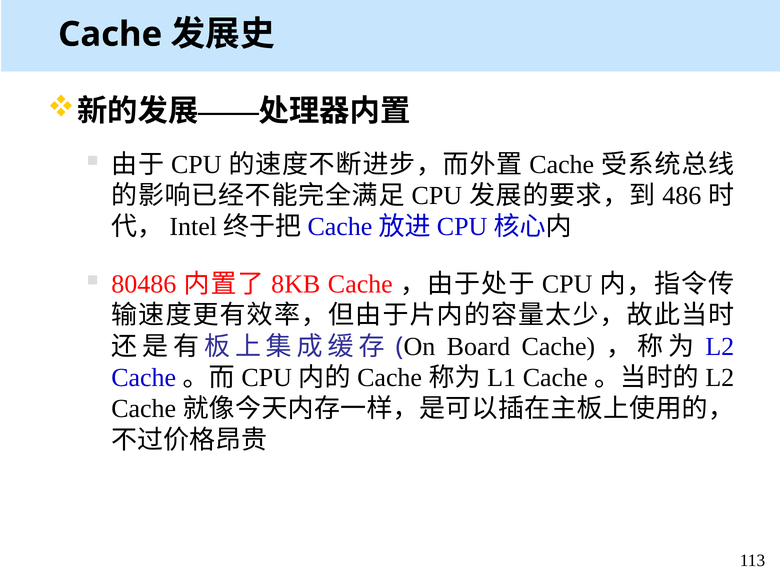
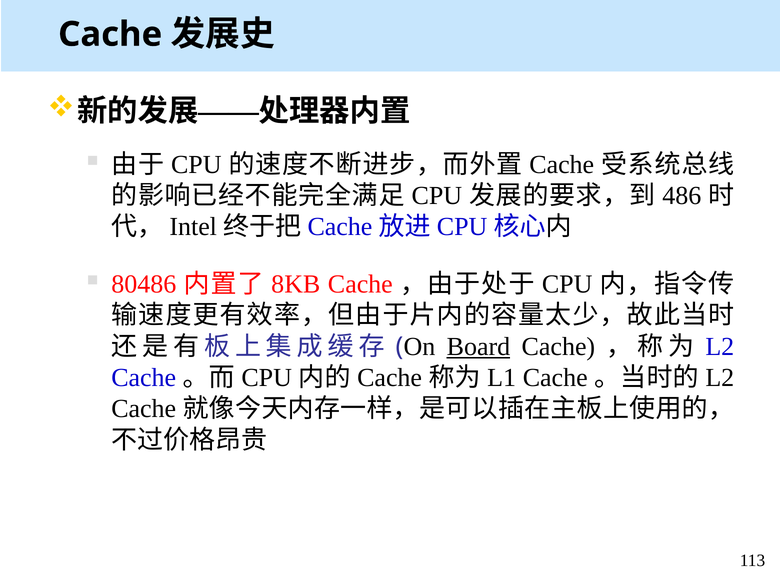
Board underline: none -> present (478, 346)
